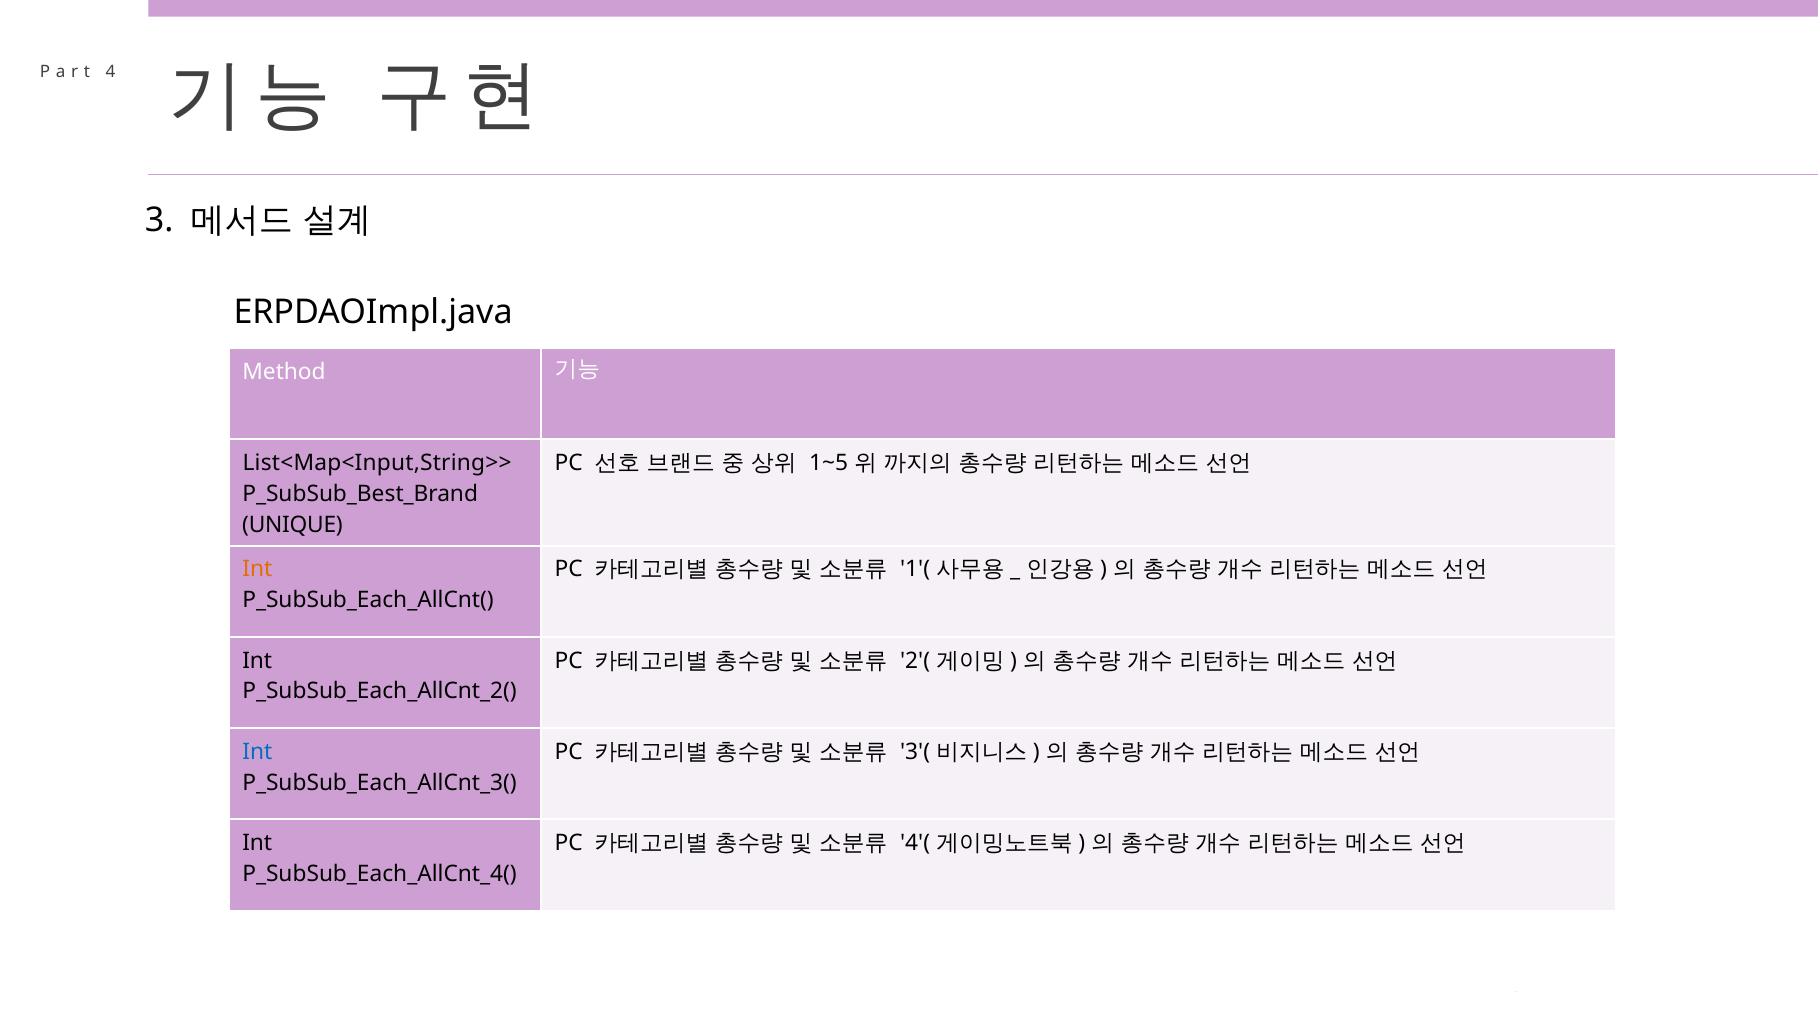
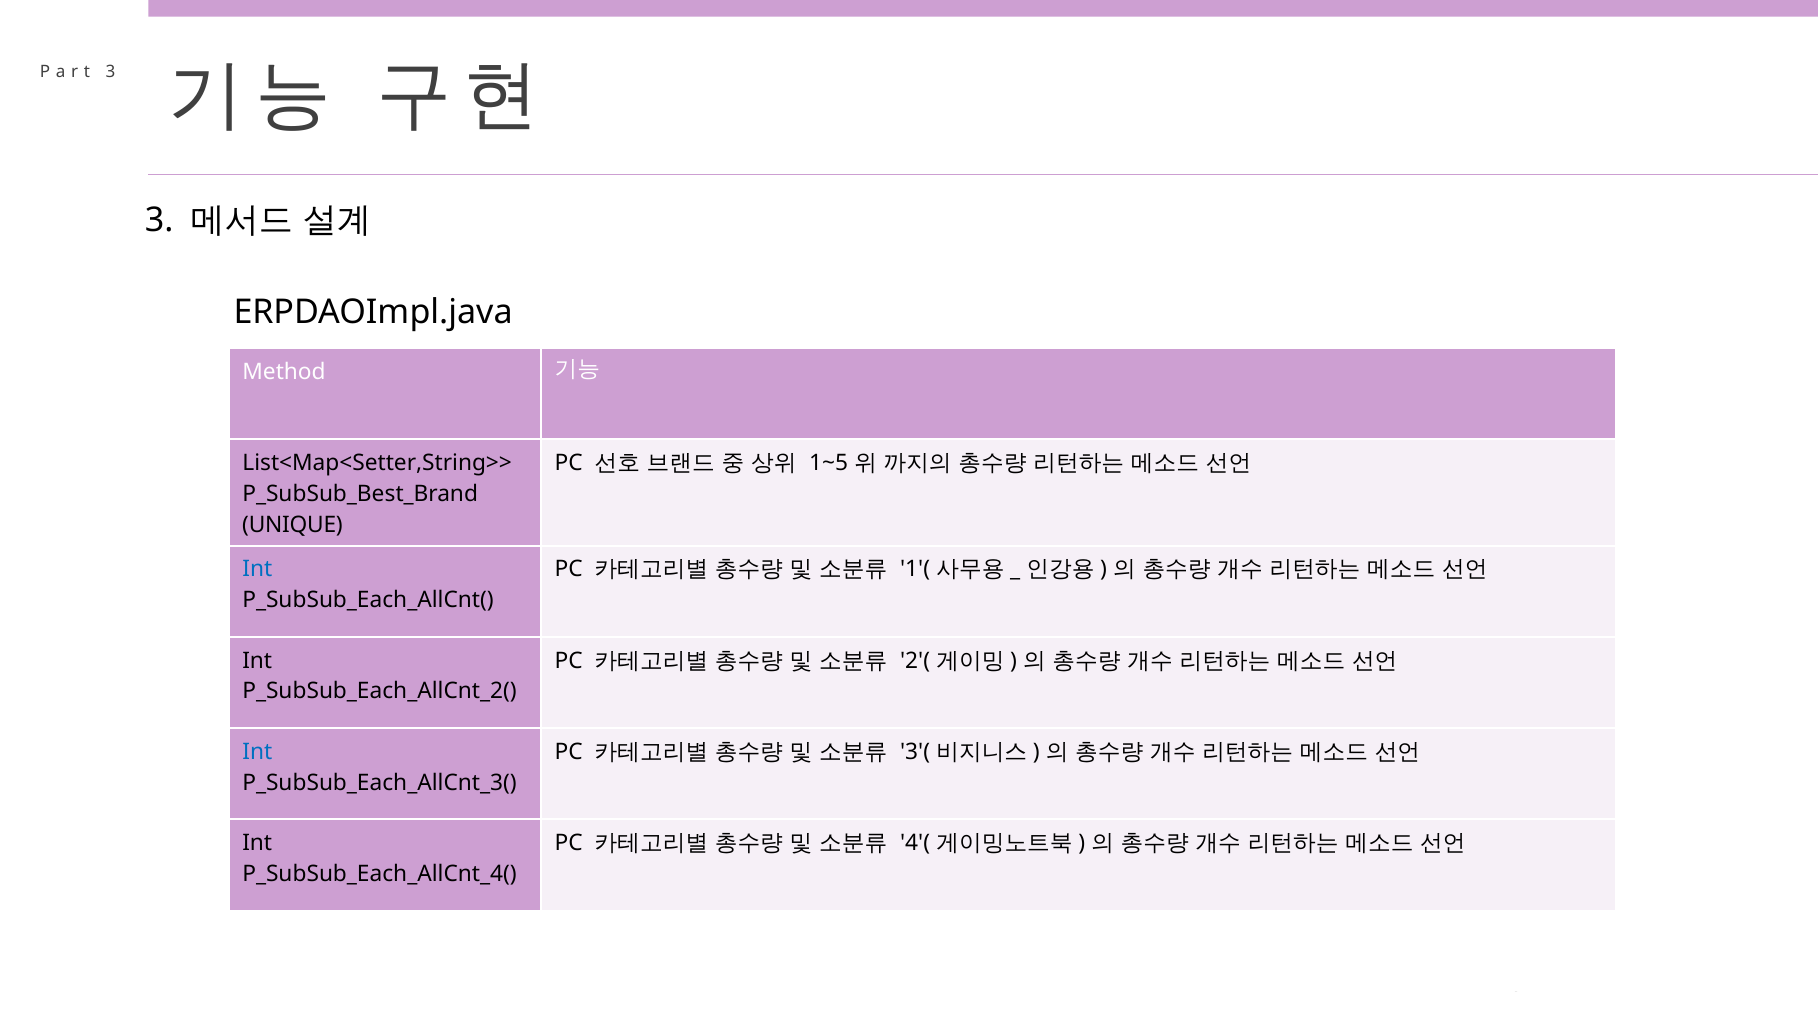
4: 4 -> 3 (111, 72)
List<Map<Input,String>>: List<Map<Input,String>> -> List<Map<Setter,String>> (377, 463)
Int colour: orange -> blue (257, 569)
